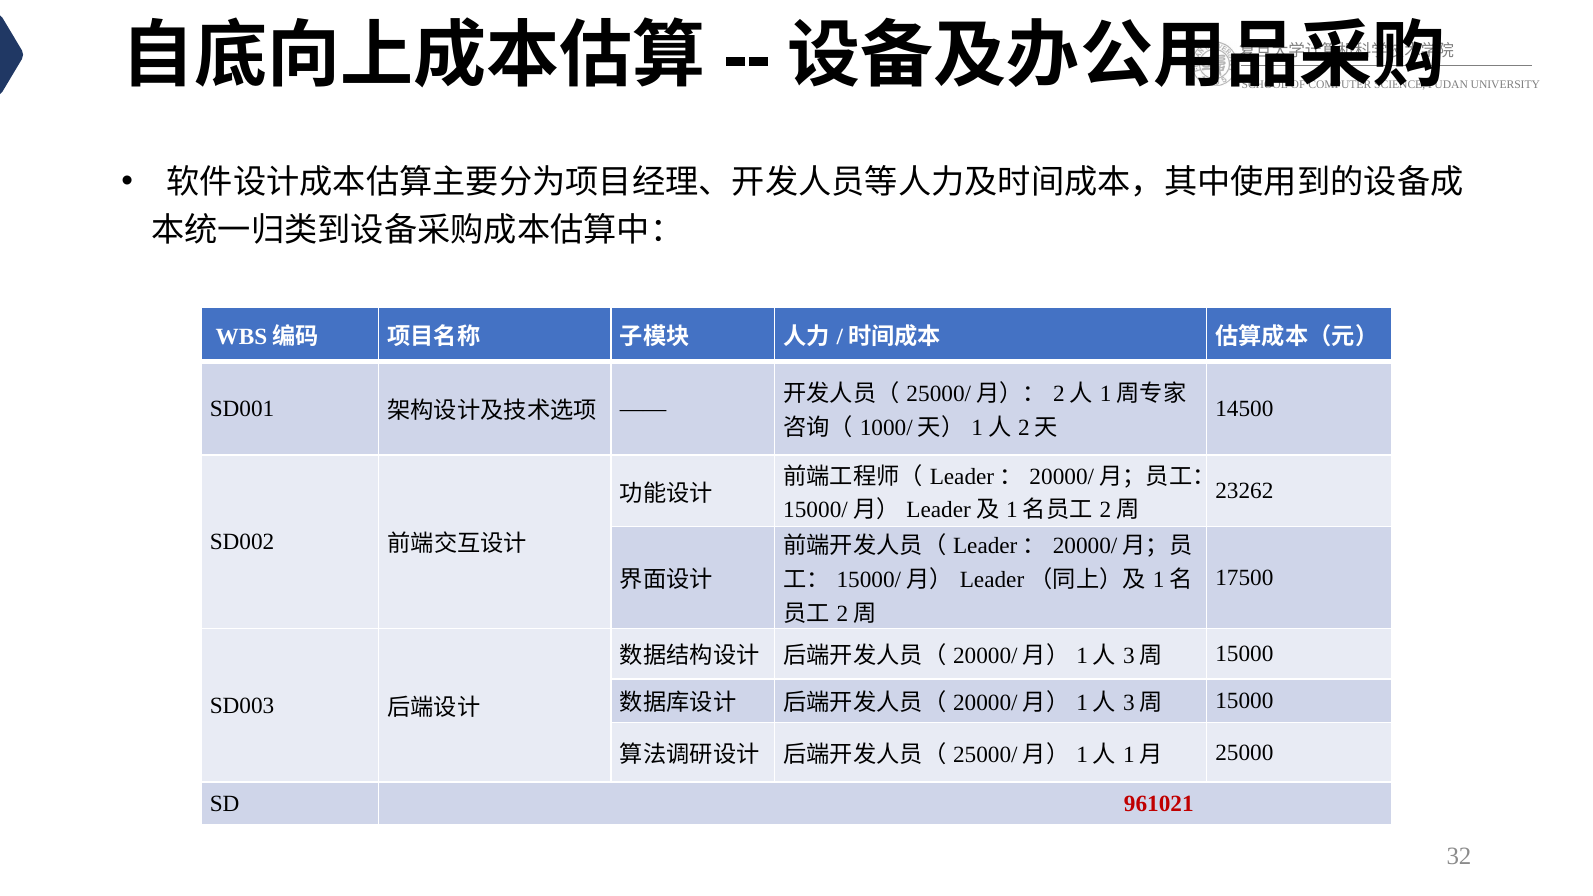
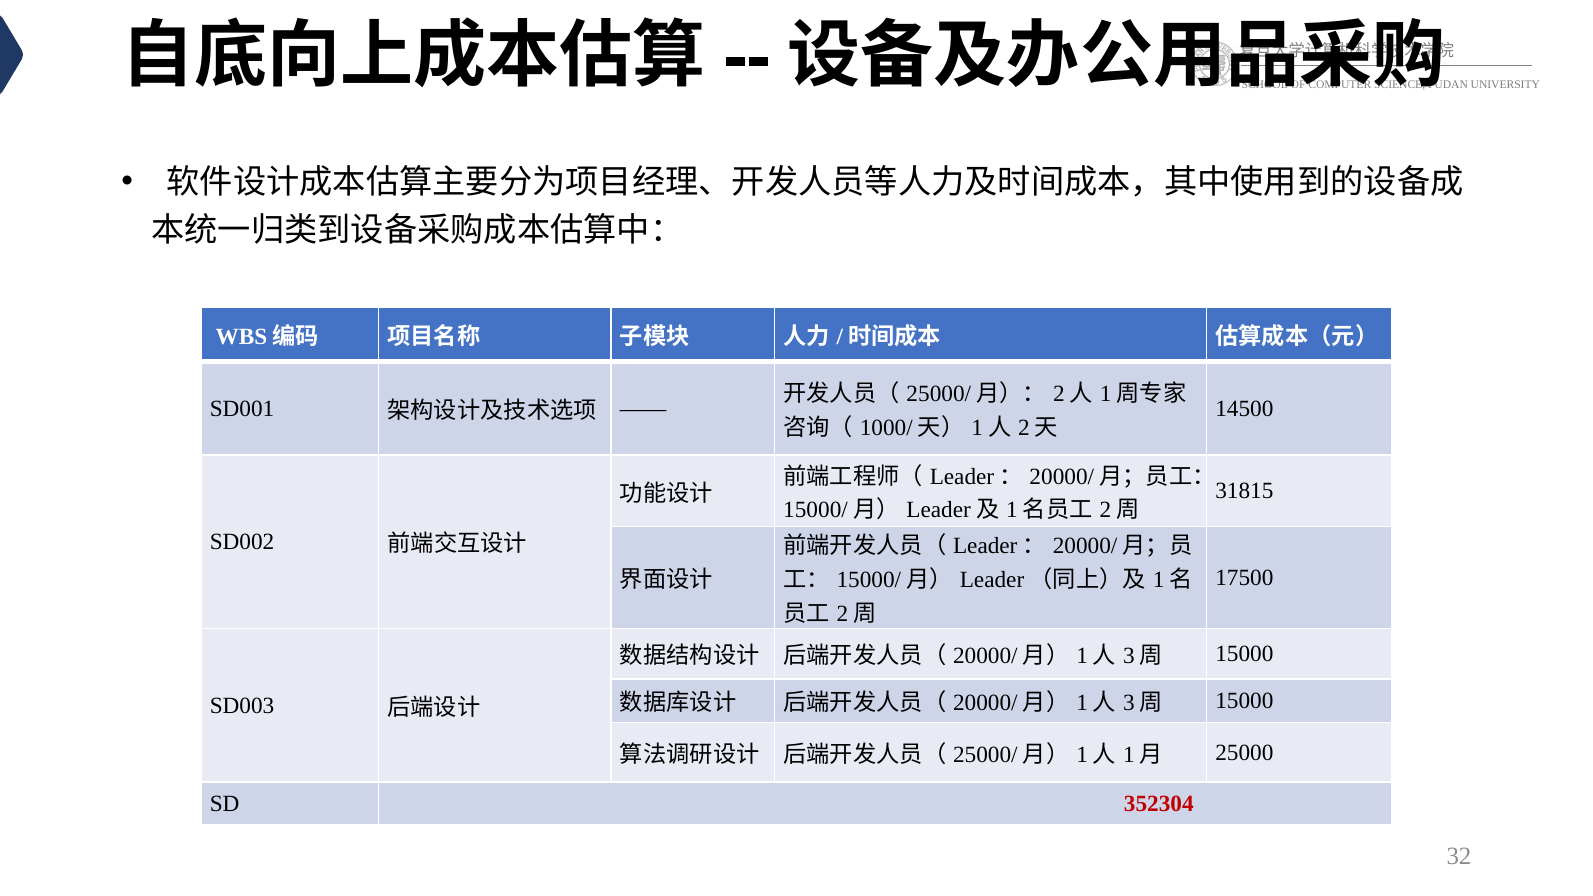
23262: 23262 -> 31815 (1244, 491)
961021: 961021 -> 352304 (1159, 804)
